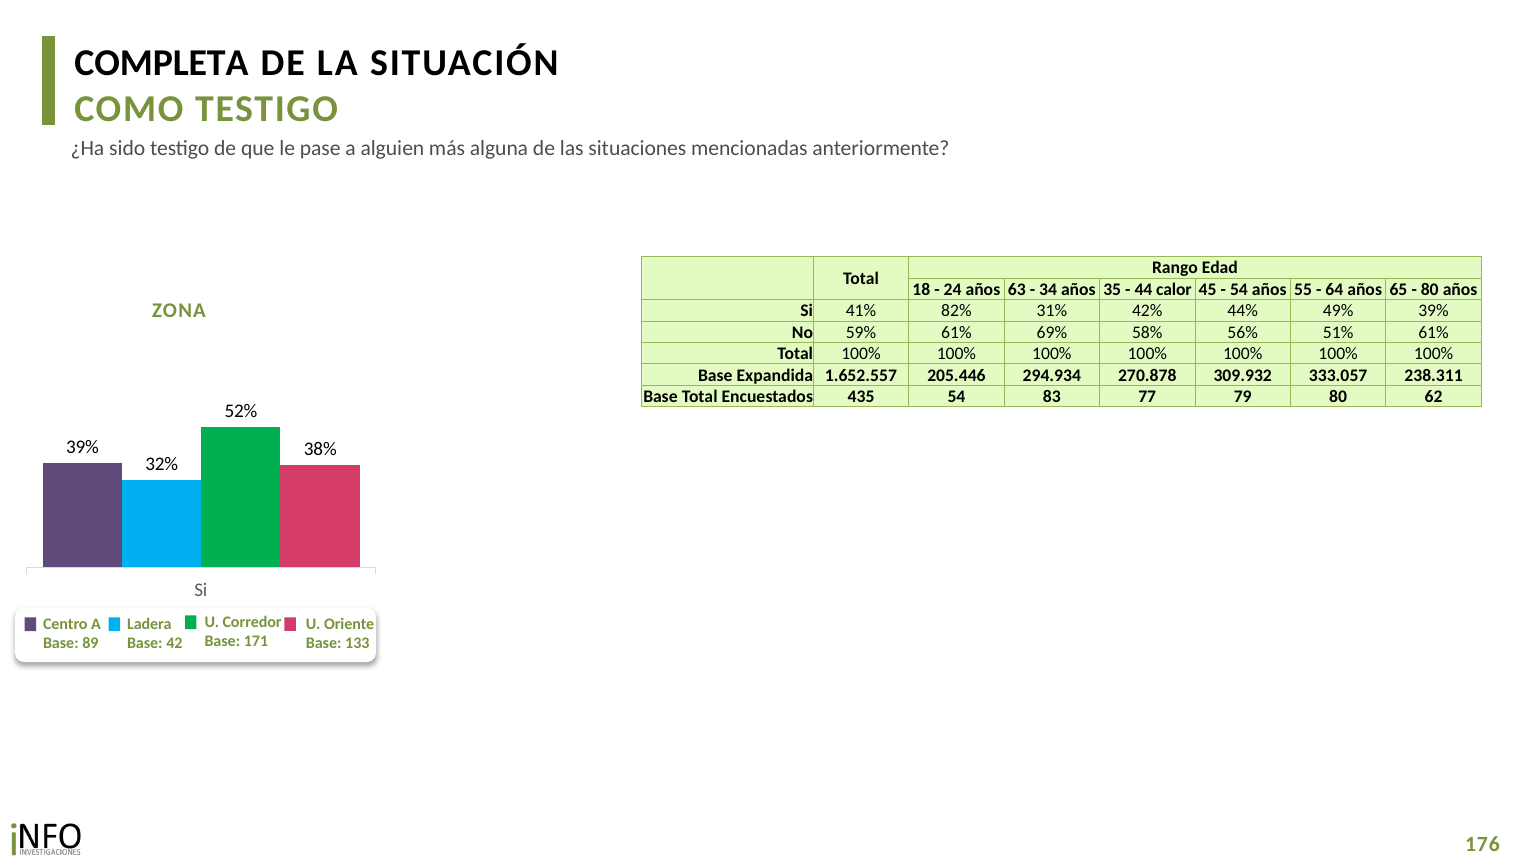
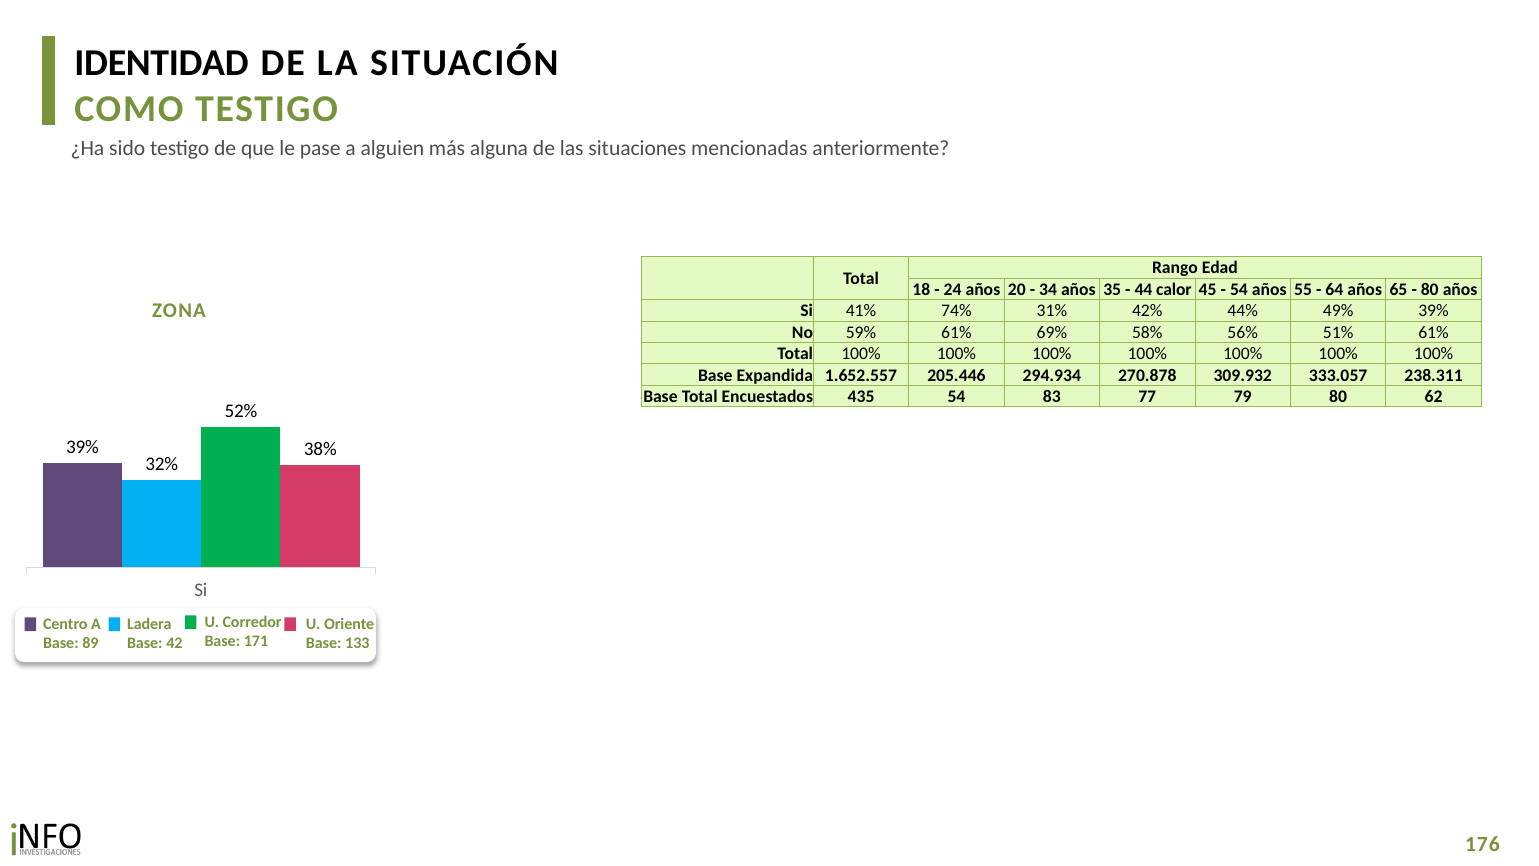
COMPLETA: COMPLETA -> IDENTIDAD (162, 63)
63: 63 -> 20 (1017, 289)
82%: 82% -> 74% (956, 311)
